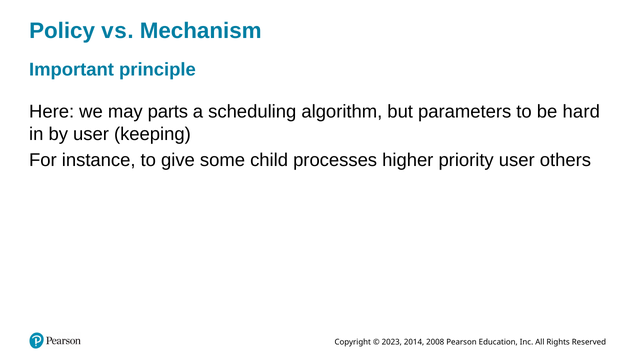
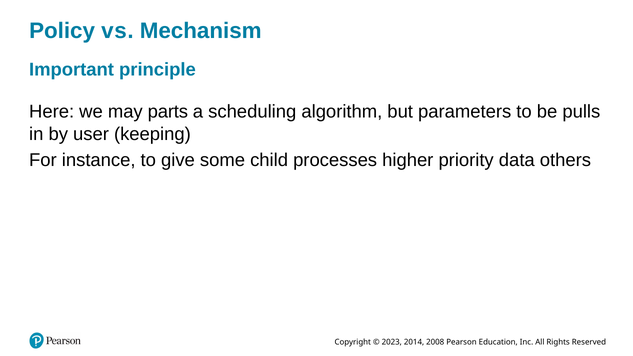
hard: hard -> pulls (581, 112)
priority user: user -> data (517, 160)
